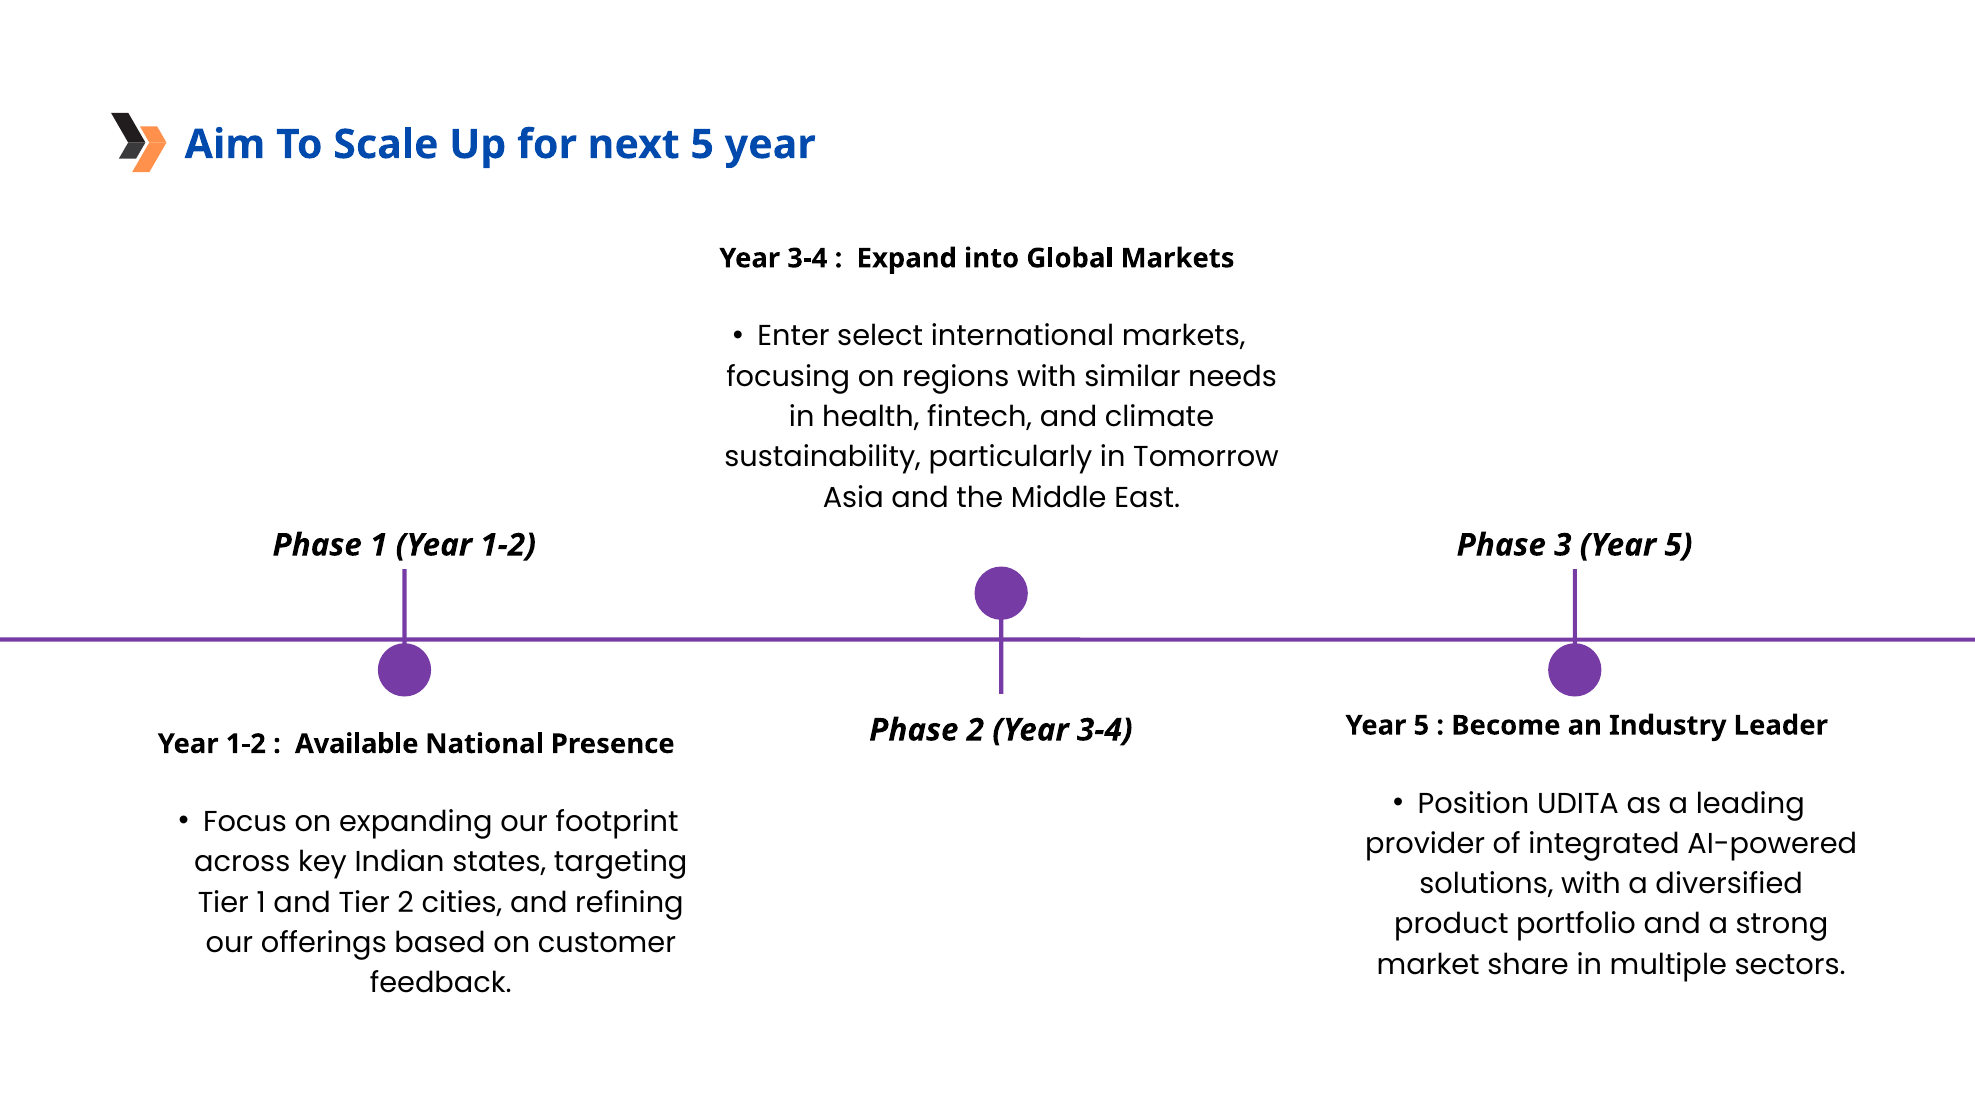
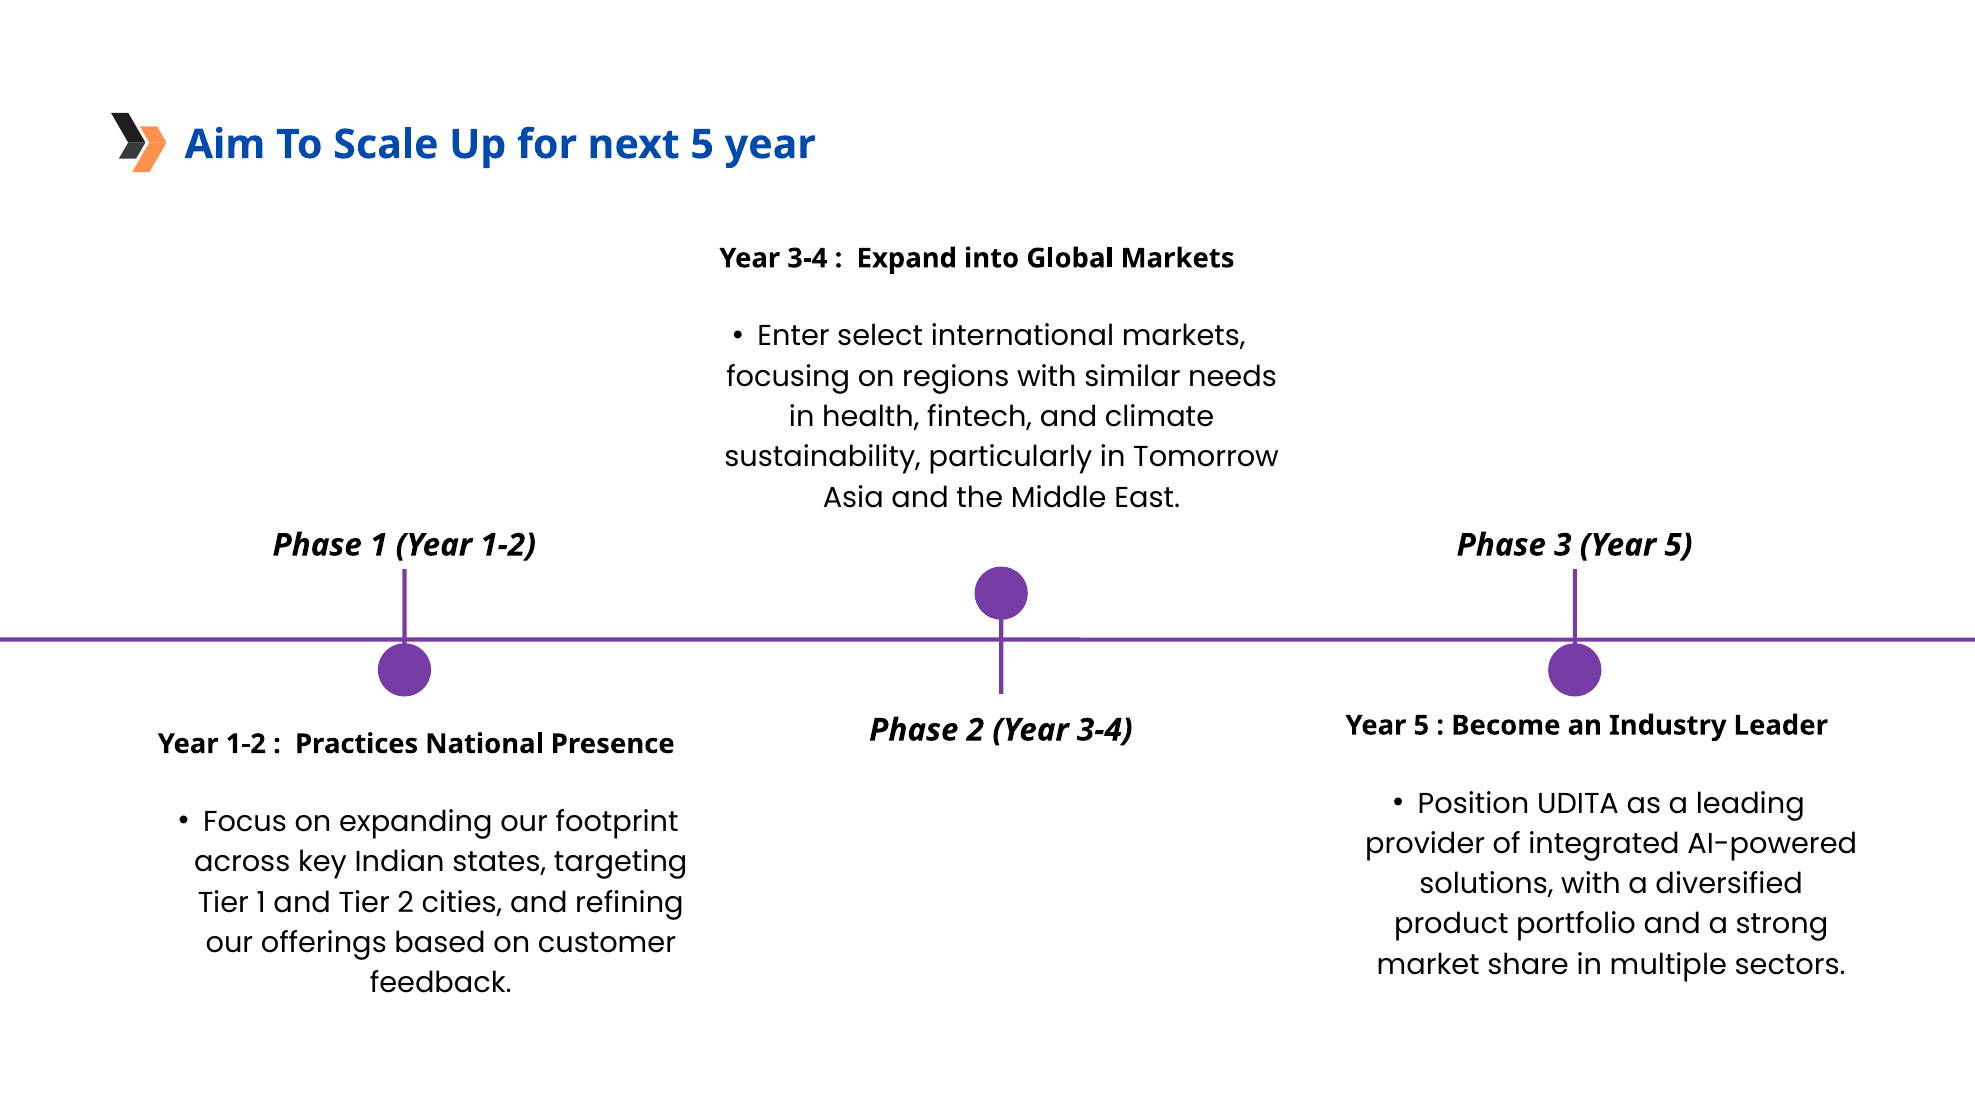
Available: Available -> Practices (357, 744)
